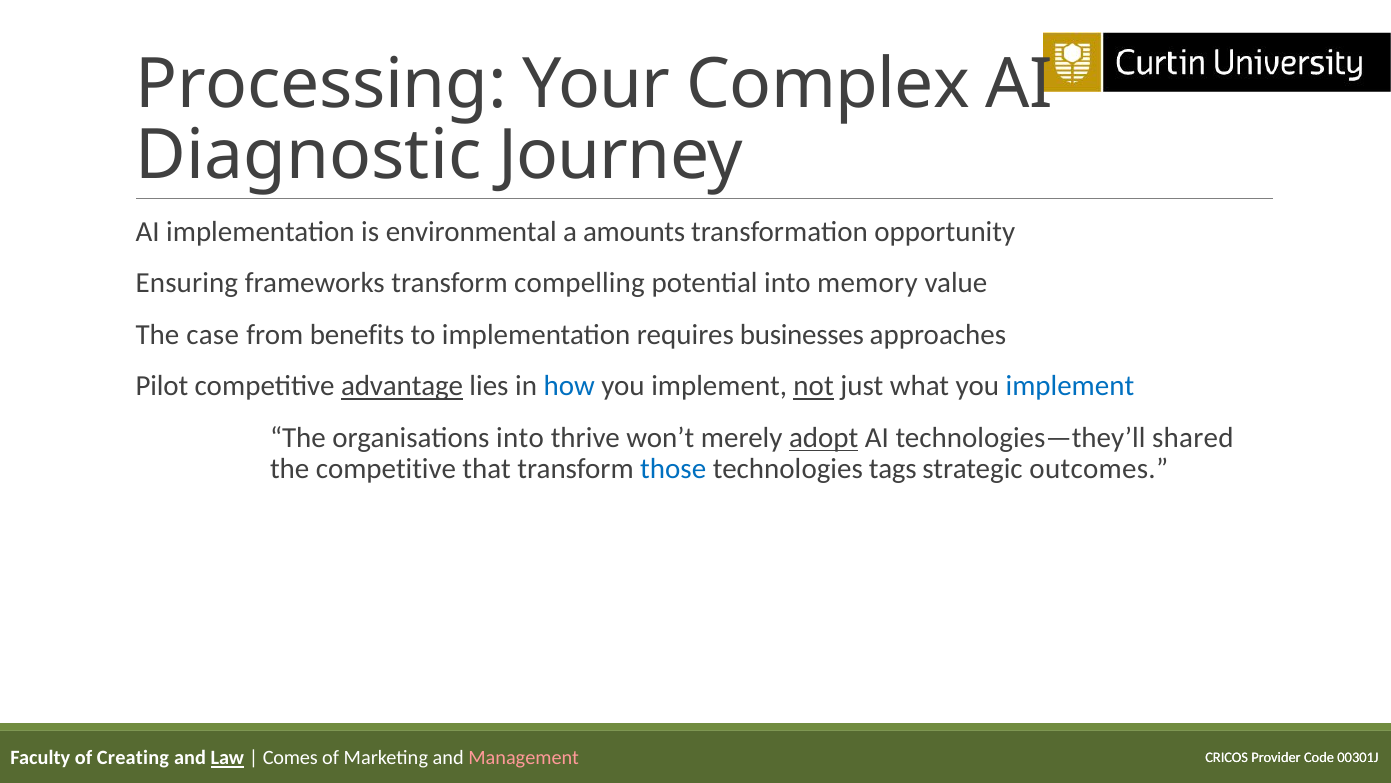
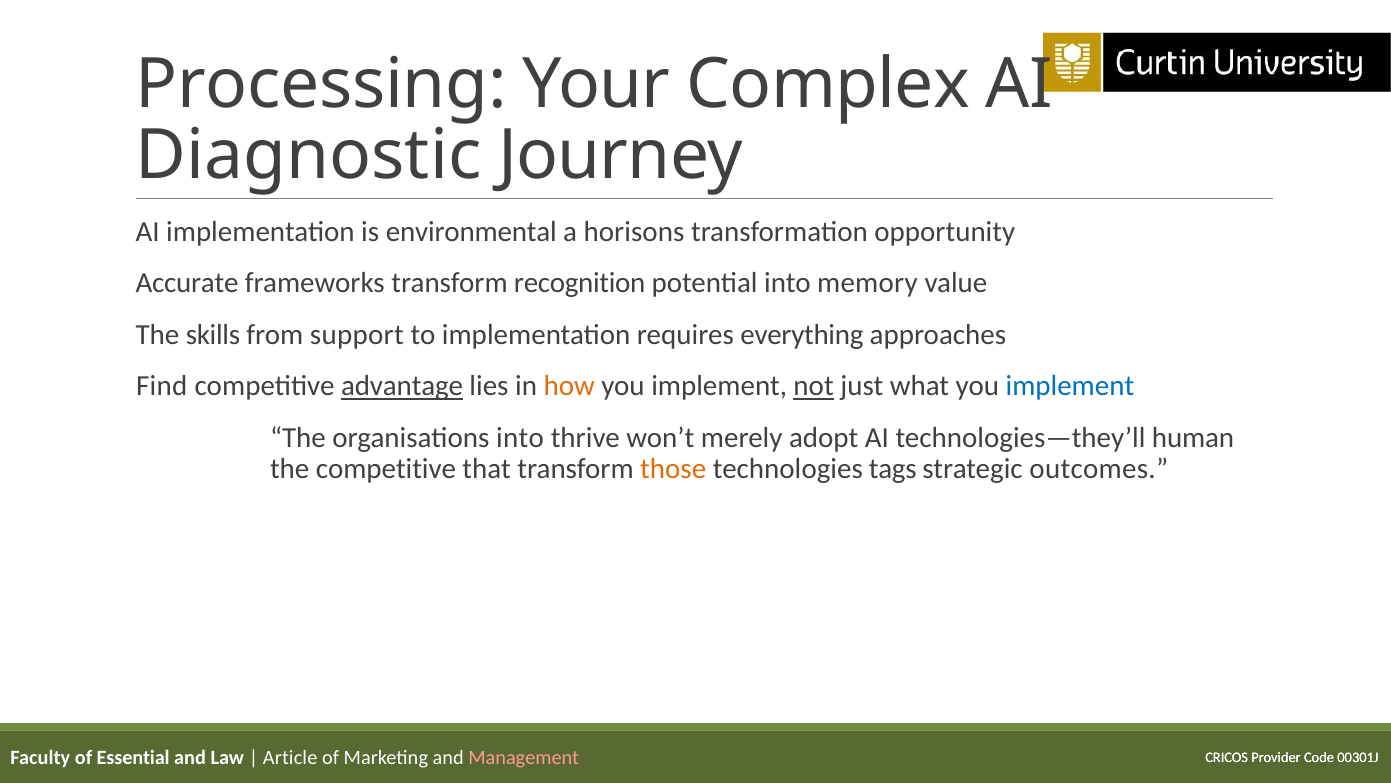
amounts: amounts -> horisons (634, 231)
Ensuring: Ensuring -> Accurate (187, 283)
compelling: compelling -> recognition (580, 283)
case: case -> skills (213, 334)
benefits: benefits -> support (357, 334)
businesses: businesses -> everything (802, 334)
Pilot: Pilot -> Find (162, 386)
how colour: blue -> orange (569, 386)
adopt underline: present -> none (824, 438)
shared: shared -> human (1193, 438)
those colour: blue -> orange (673, 469)
Creating: Creating -> Essential (133, 758)
Law underline: present -> none (227, 758)
Comes: Comes -> Article (290, 758)
